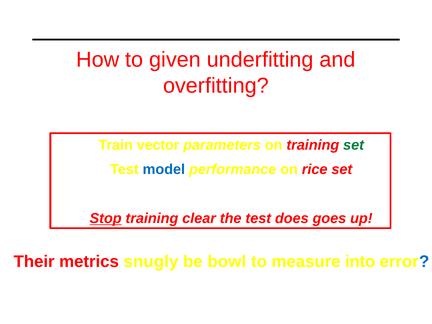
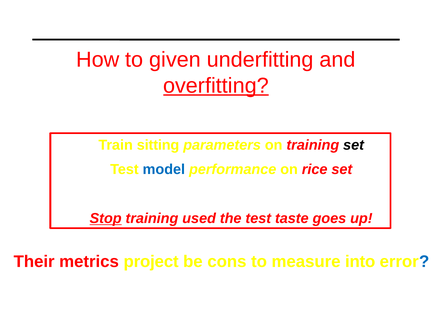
overfitting underline: none -> present (216, 86)
vector: vector -> sitting (158, 145)
set colour: green -> black (354, 145)
clear: clear -> used (199, 218)
does: does -> taste (292, 218)
snugly: snugly -> project (151, 262)
bowl: bowl -> cons (227, 262)
